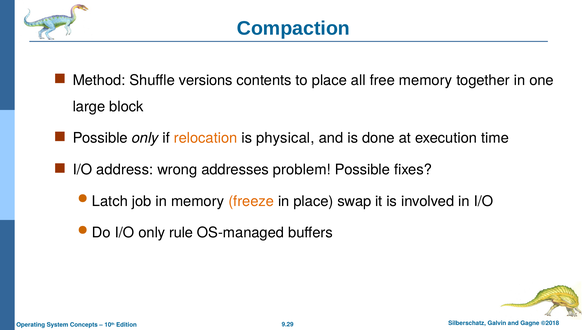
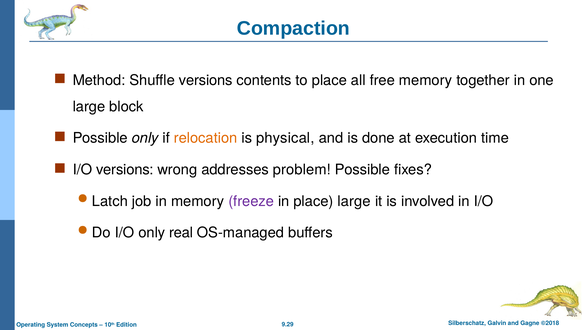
I/O address: address -> versions (125, 170)
freeze colour: orange -> purple (251, 201)
place swap: swap -> large (354, 201)
rule: rule -> real (181, 233)
